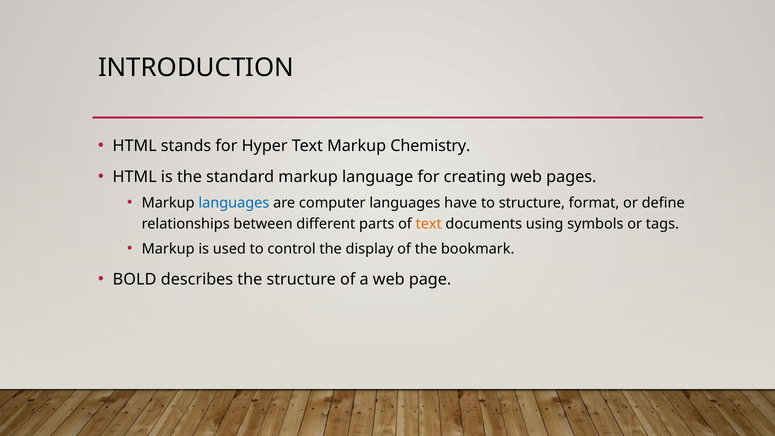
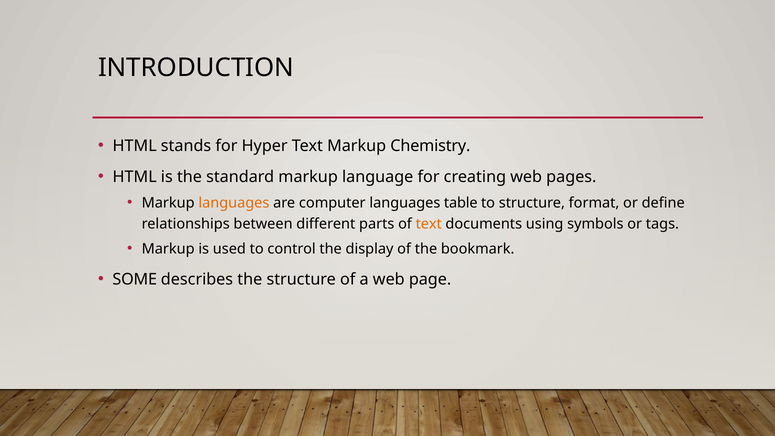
languages colour: blue -> orange (234, 203)
have: have -> table (461, 203)
BOLD: BOLD -> SOME (135, 279)
